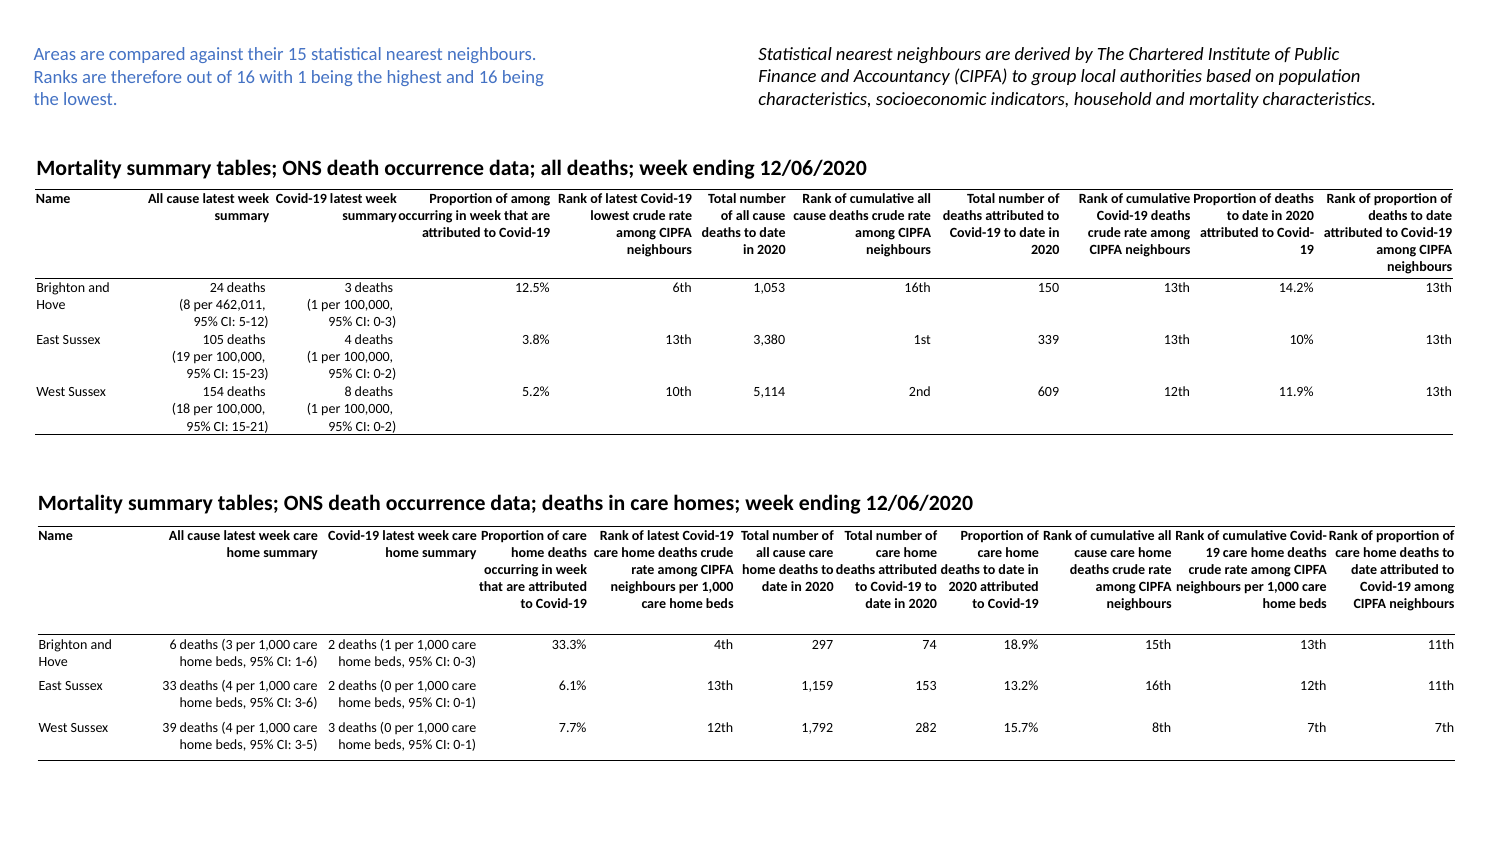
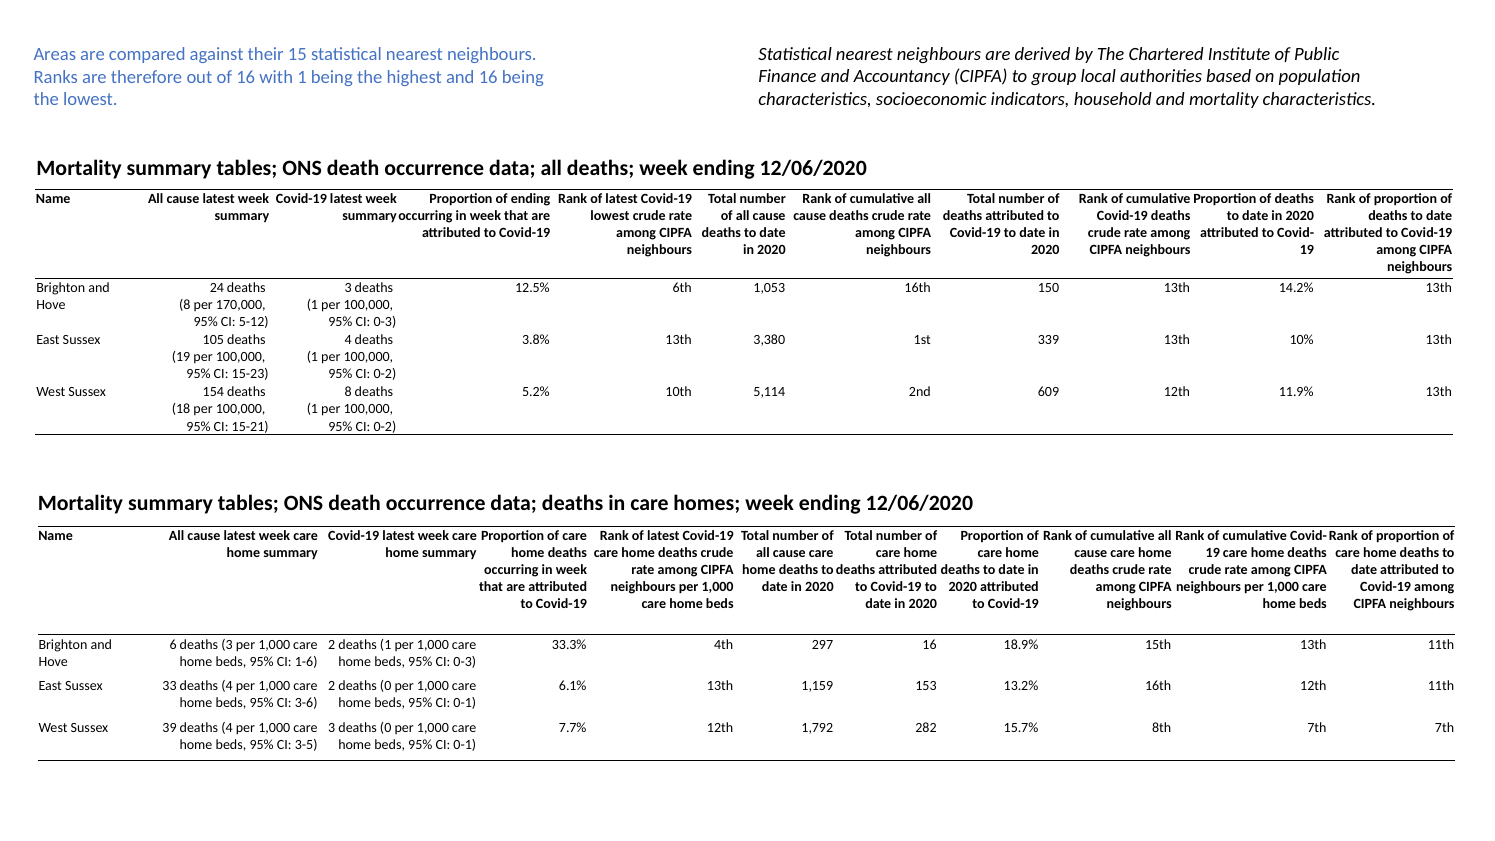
of among: among -> ending (531, 199)
462,011: 462,011 -> 170,000 (241, 305)
297 74: 74 -> 16 (930, 645)
